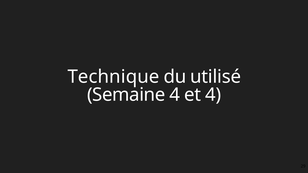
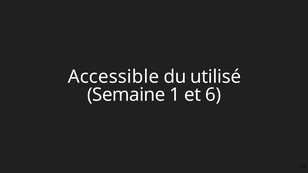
Technique: Technique -> Accessible (113, 77)
Semaine 4: 4 -> 1 (175, 95)
et 4: 4 -> 6 (213, 95)
